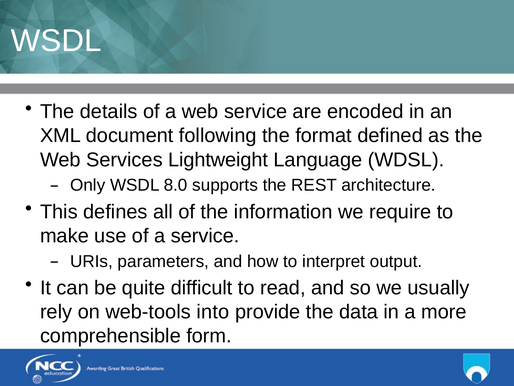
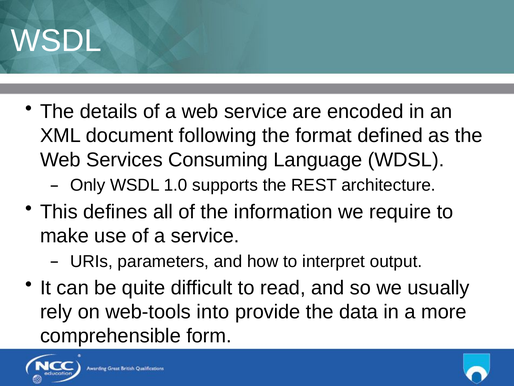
Lightweight: Lightweight -> Consuming (218, 160)
8.0: 8.0 -> 1.0 (176, 185)
